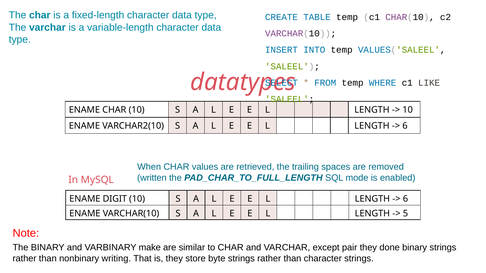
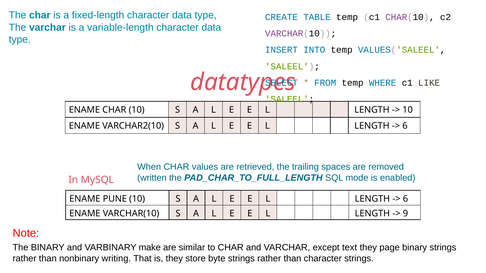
DIGIT: DIGIT -> PUNE (115, 199)
5: 5 -> 9 (405, 214)
pair: pair -> text (350, 248)
done: done -> page (390, 248)
